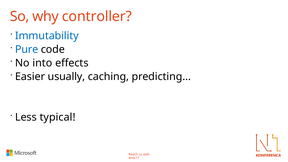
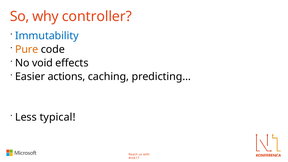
Pure colour: blue -> orange (27, 49)
into: into -> void (42, 63)
usually: usually -> actions (66, 77)
